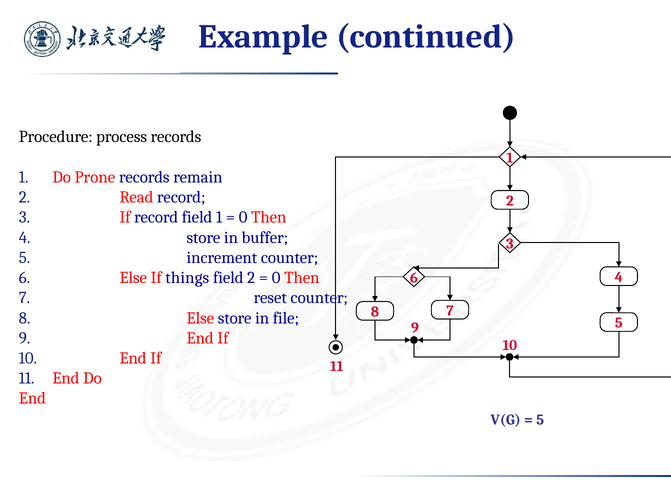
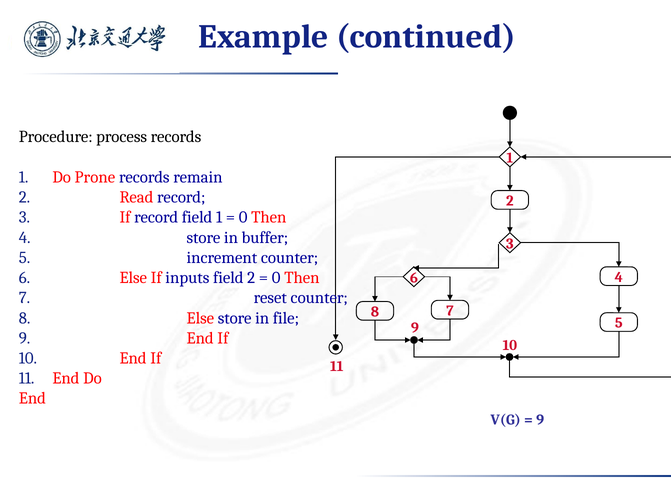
things: things -> inputs (187, 278)
5: 5 -> 9 (540, 420)
